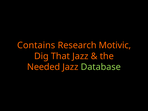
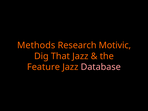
Contains: Contains -> Methods (36, 45)
Needed: Needed -> Feature (44, 67)
Database colour: light green -> pink (101, 67)
